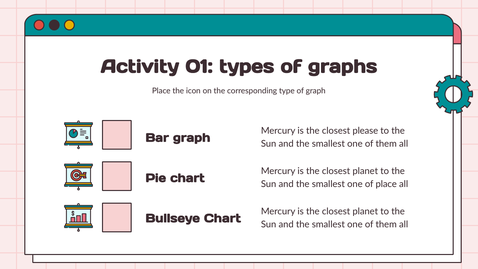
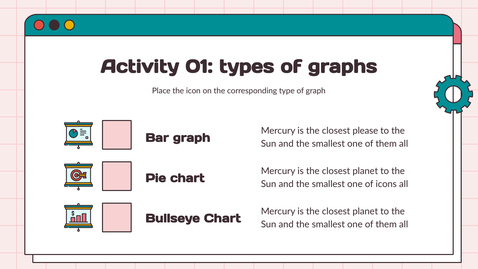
of place: place -> icons (386, 184)
